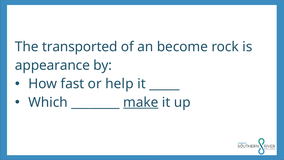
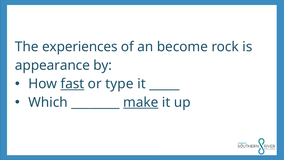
transported: transported -> experiences (80, 47)
fast underline: none -> present (72, 84)
help: help -> type (119, 84)
